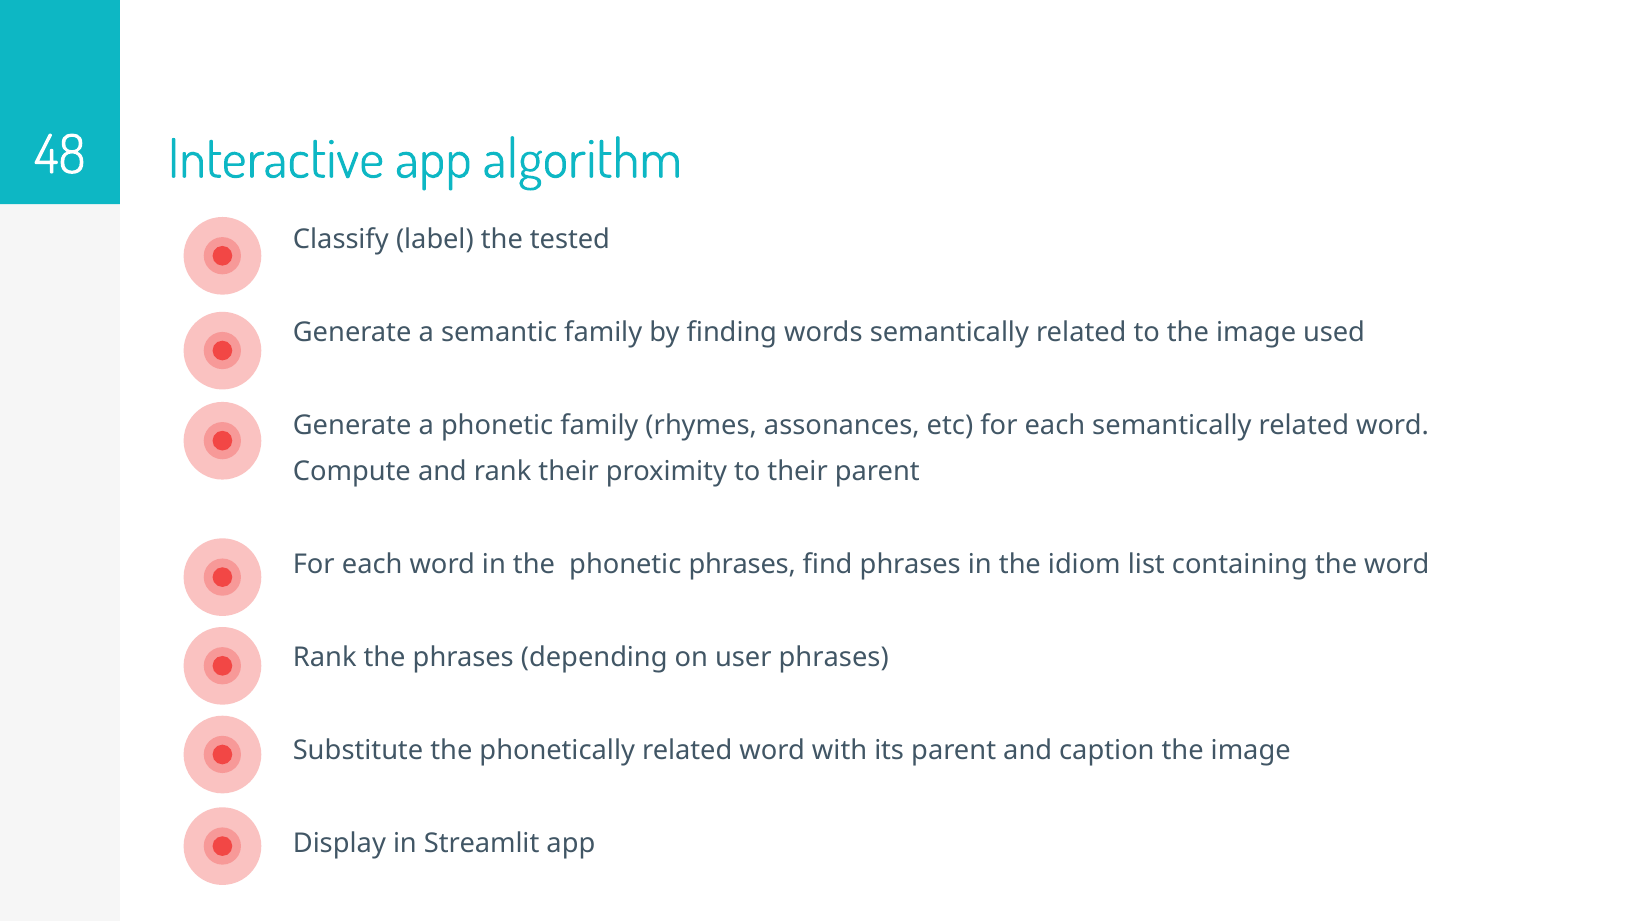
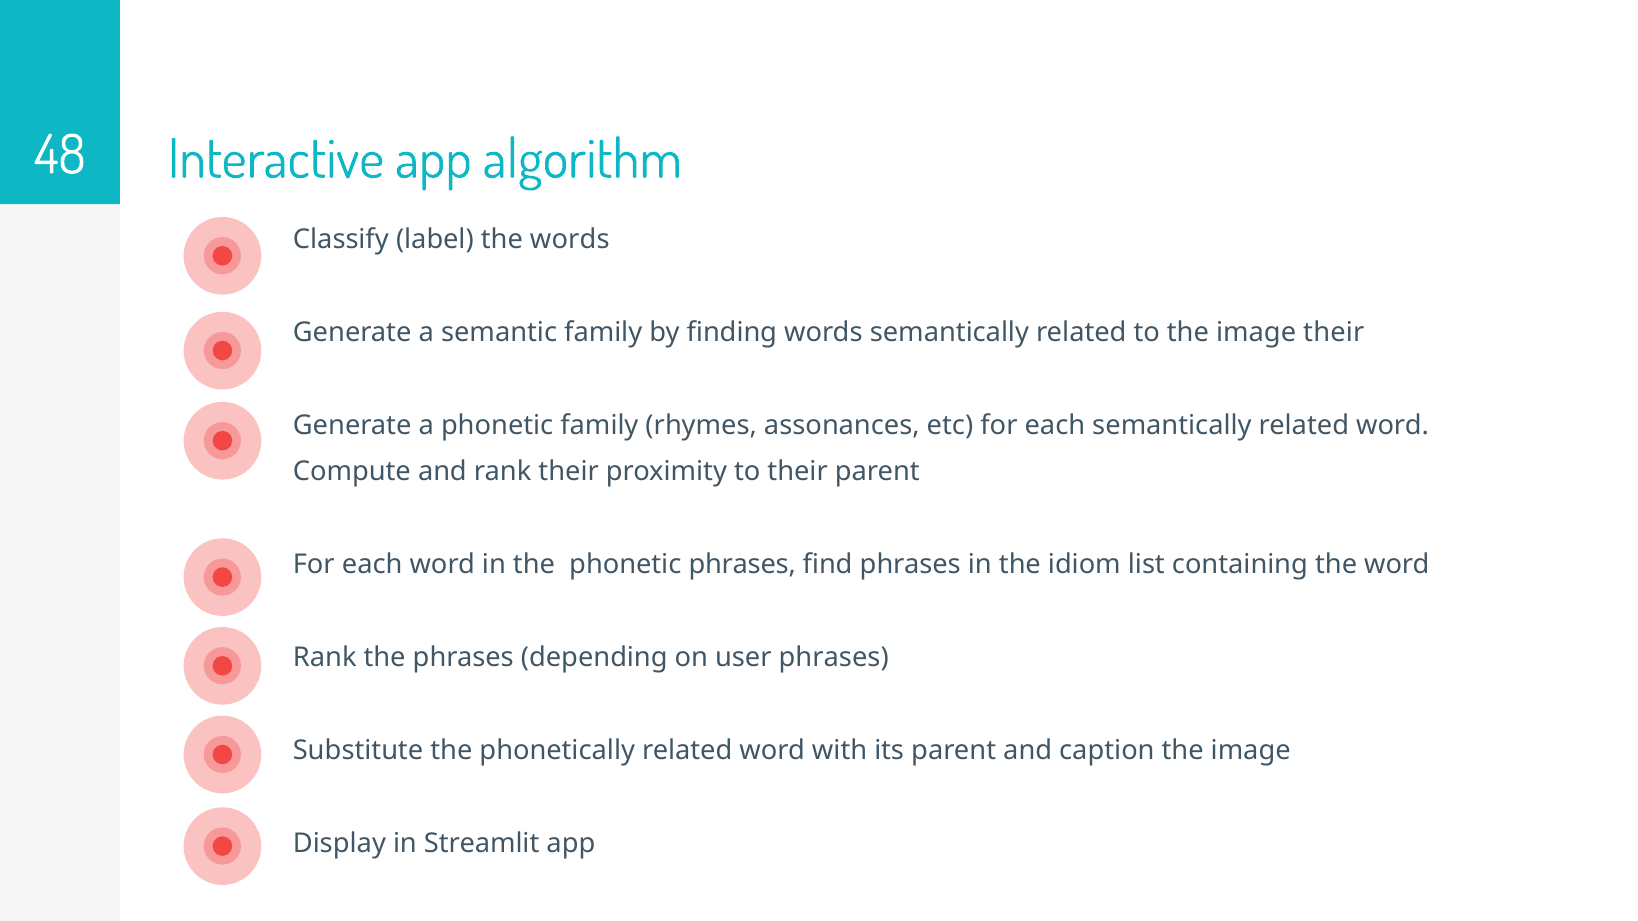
the tested: tested -> words (570, 240)
image used: used -> their (1334, 333)
